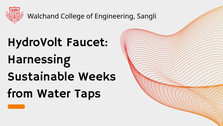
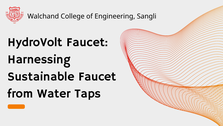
Sustainable Weeks: Weeks -> Faucet (97, 76)
